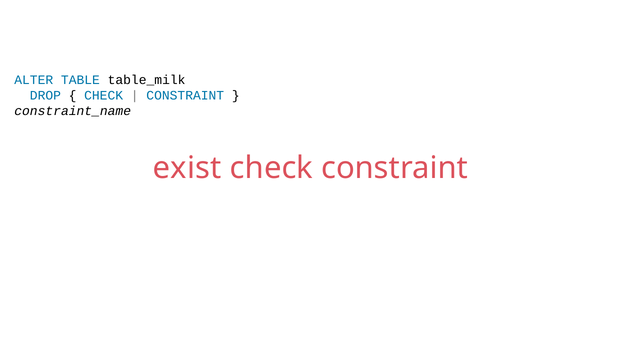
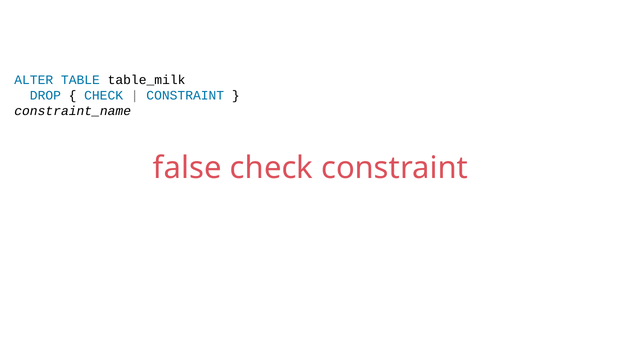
exist: exist -> false (187, 168)
